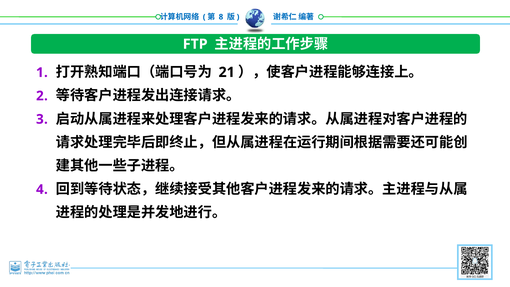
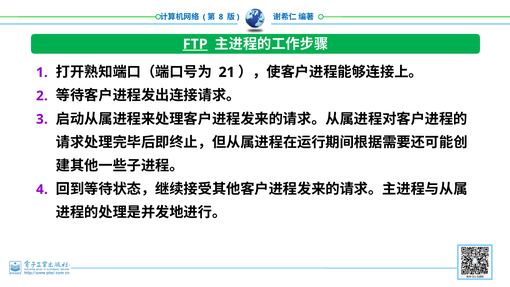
FTP underline: none -> present (195, 44)
